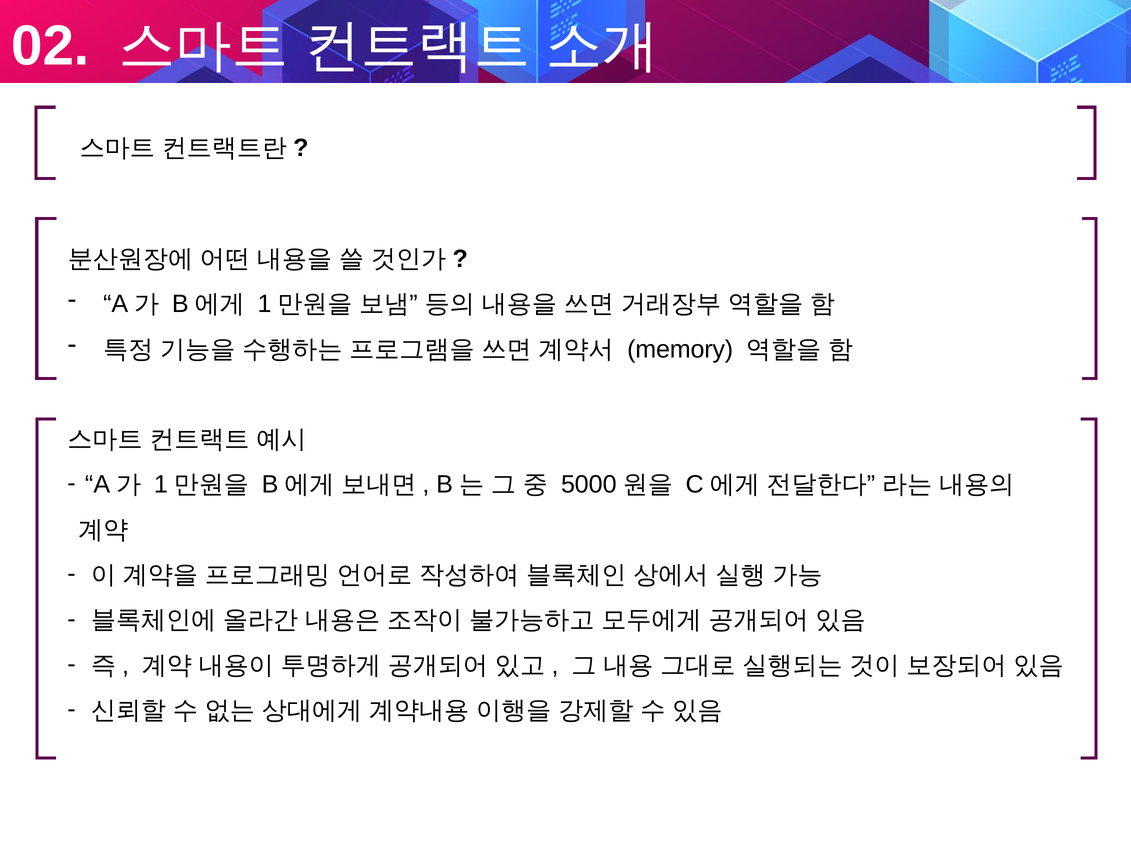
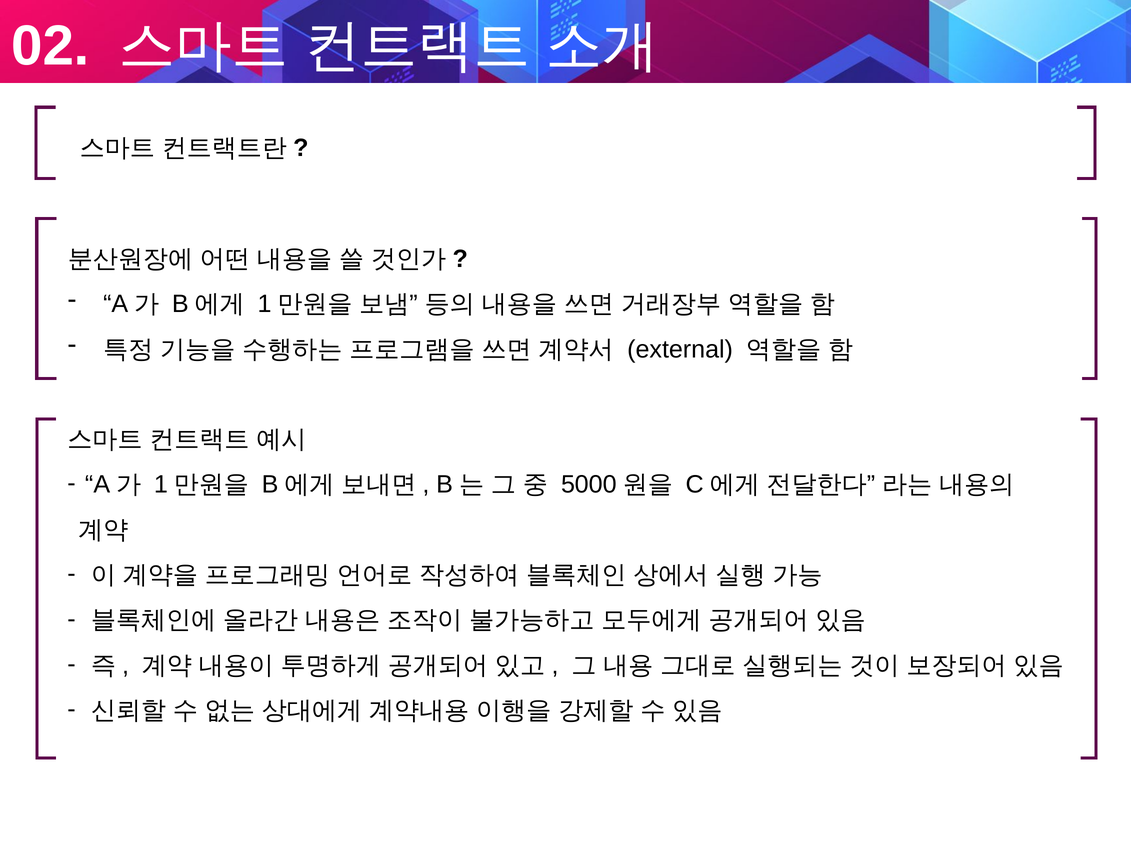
memory: memory -> external (680, 349)
